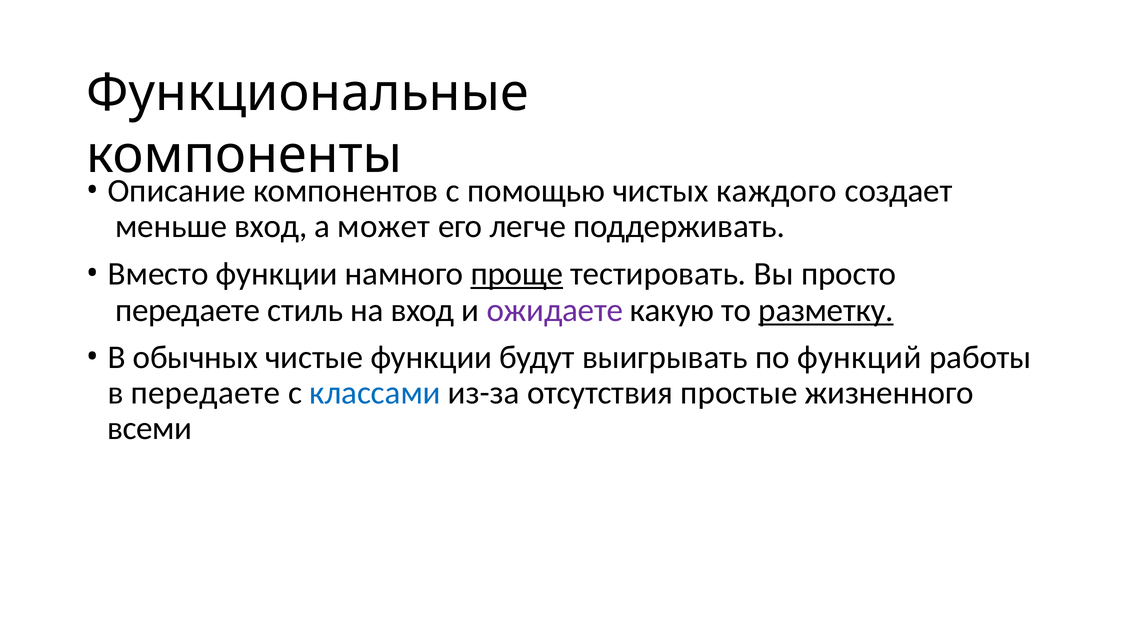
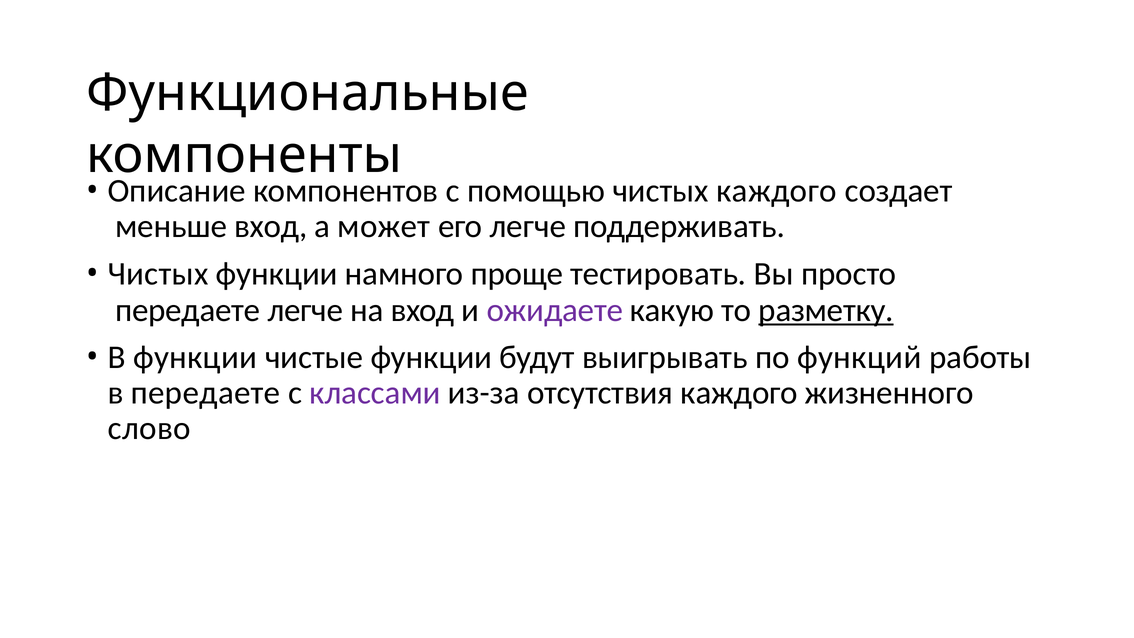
Вместо: Вместо -> Чистых (158, 274)
проще underline: present -> none (517, 274)
передаете стиль: стиль -> легче (305, 310)
В обычных: обычных -> функции (195, 357)
классами colour: blue -> purple (375, 393)
отсутствия простые: простые -> каждого (739, 393)
всеми: всеми -> слово (149, 428)
